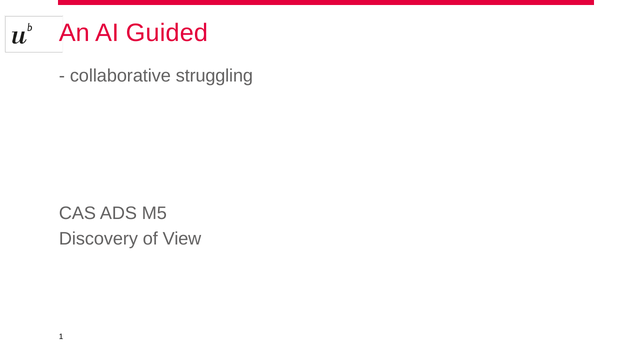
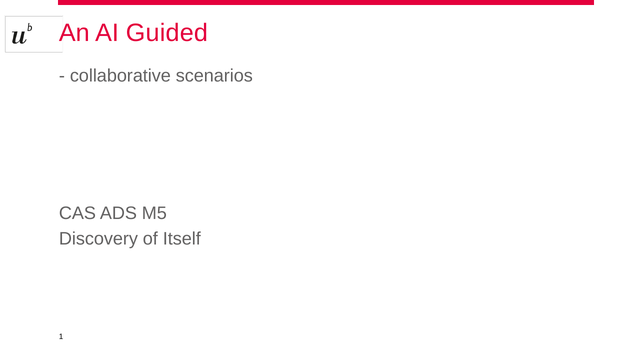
struggling: struggling -> scenarios (214, 76)
View: View -> Itself (182, 239)
